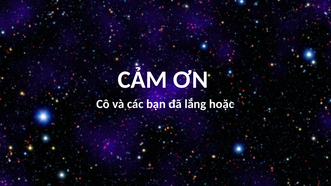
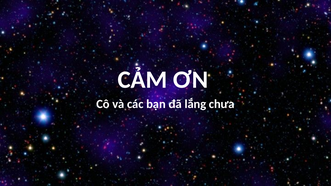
hoặc: hoặc -> chưa (222, 104)
